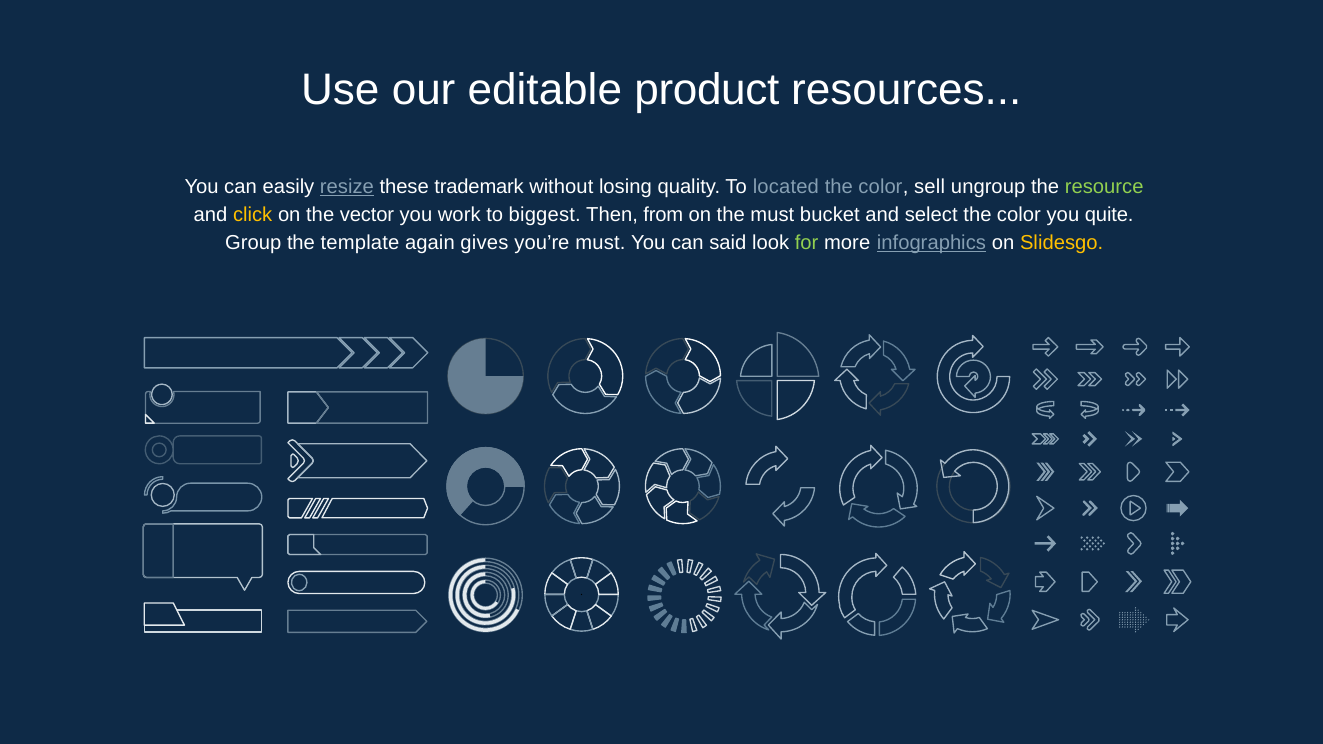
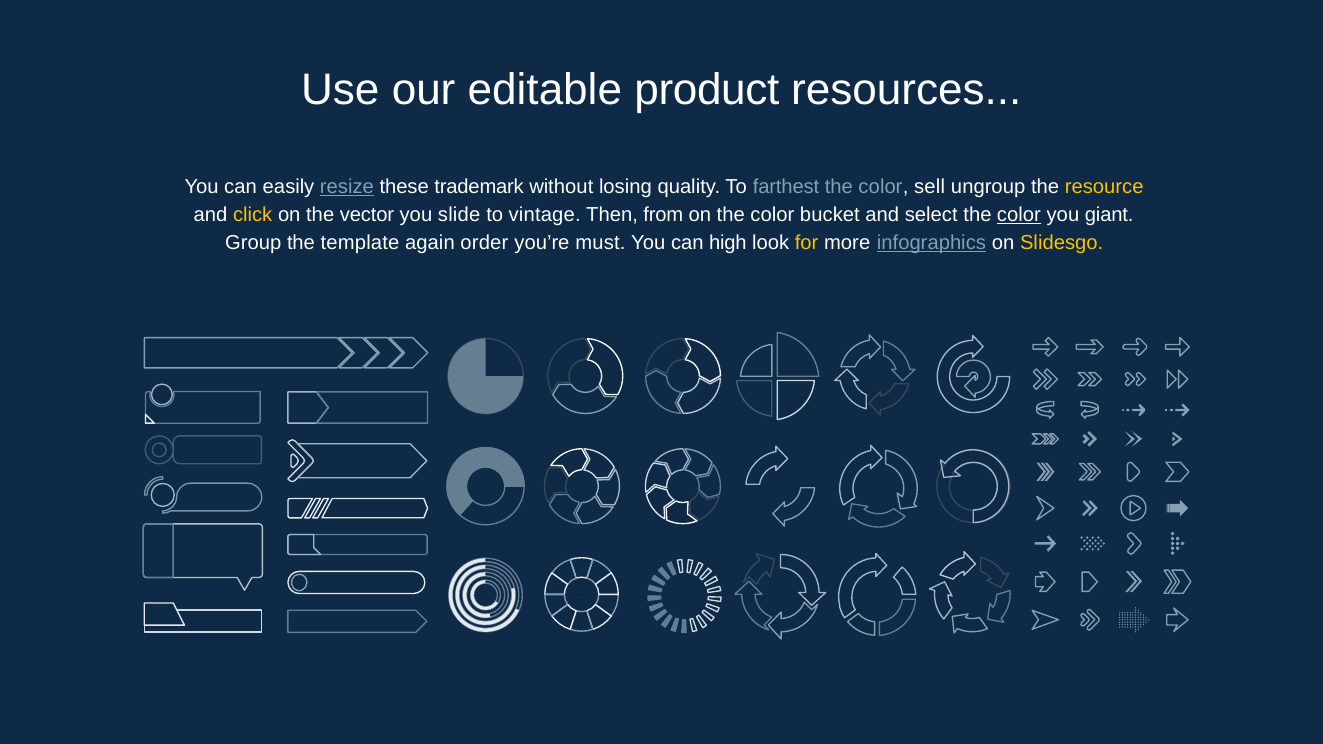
located: located -> farthest (786, 187)
resource colour: light green -> yellow (1104, 187)
work: work -> slide (459, 215)
biggest: biggest -> vintage (545, 215)
on the must: must -> color (772, 215)
color underline: none -> present (1019, 215)
quite: quite -> giant (1109, 215)
gives: gives -> order (484, 243)
said: said -> high (728, 243)
for colour: light green -> yellow (807, 243)
